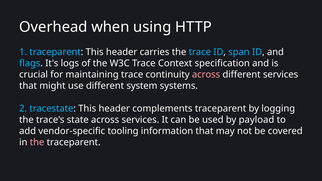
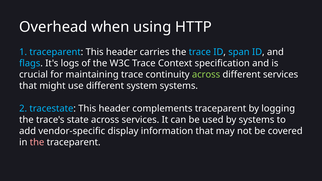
across colour: pink -> light green (206, 75)
by payload: payload -> systems (257, 120)
tooling: tooling -> display (123, 131)
